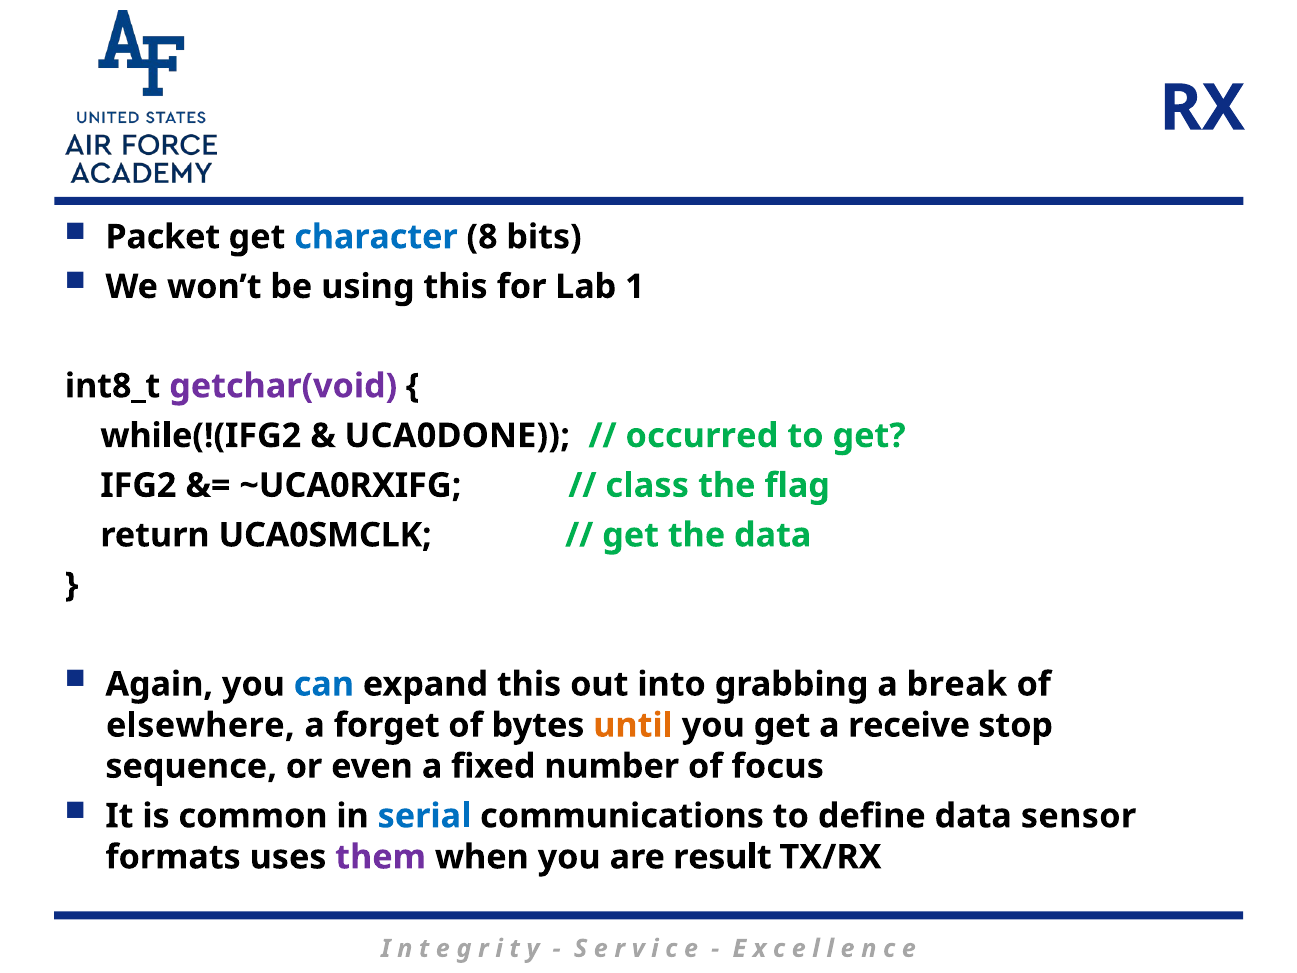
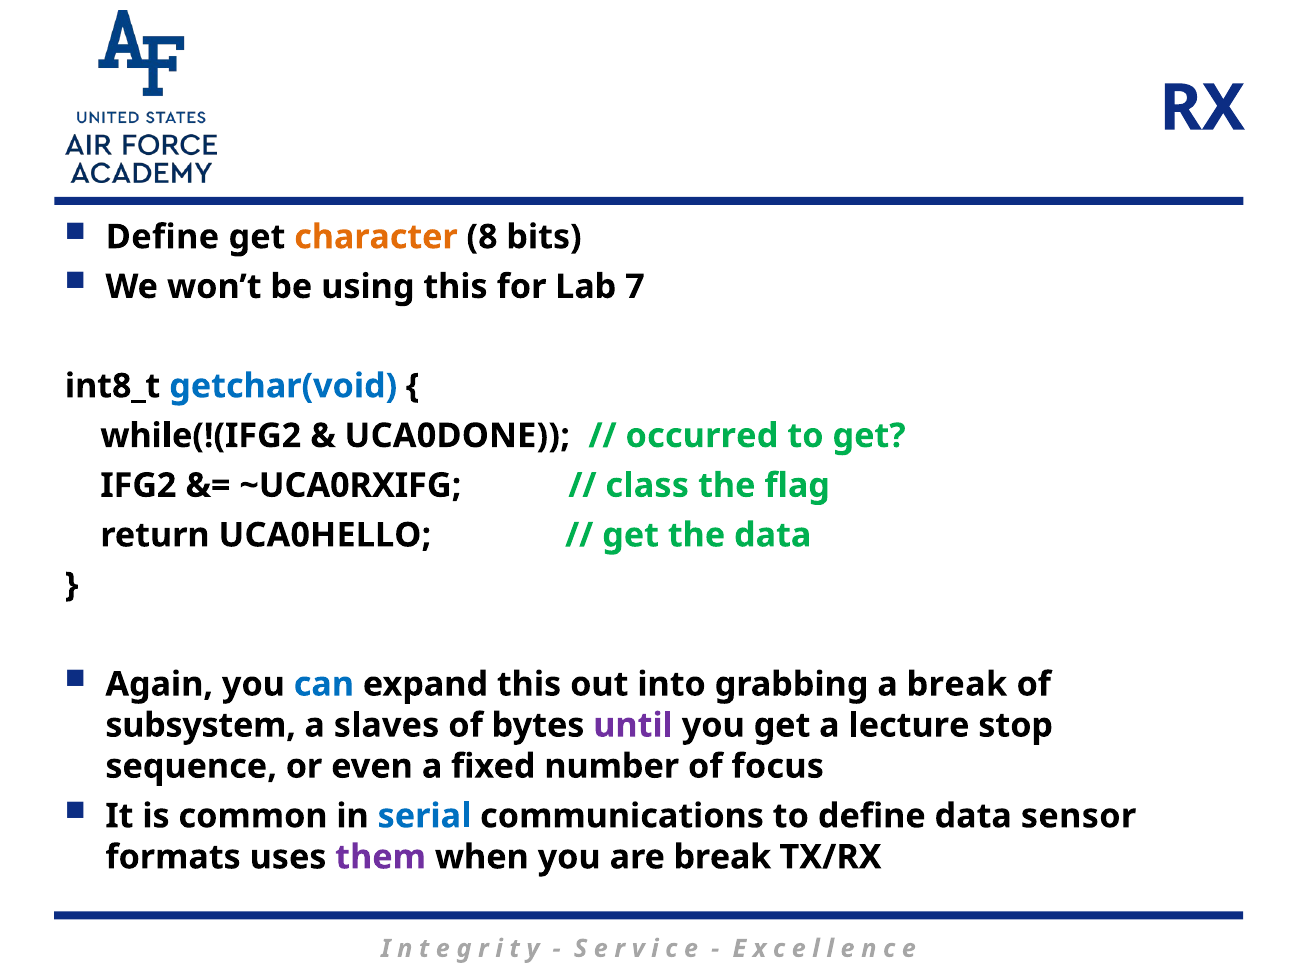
Packet: Packet -> Define (162, 237)
character colour: blue -> orange (376, 237)
1: 1 -> 7 (635, 287)
getchar(void colour: purple -> blue (283, 386)
UCA0SMCLK: UCA0SMCLK -> UCA0HELLO (325, 535)
elsewhere: elsewhere -> subsystem (201, 725)
forget: forget -> slaves (387, 725)
until colour: orange -> purple (633, 725)
receive: receive -> lecture (909, 725)
are result: result -> break (722, 857)
